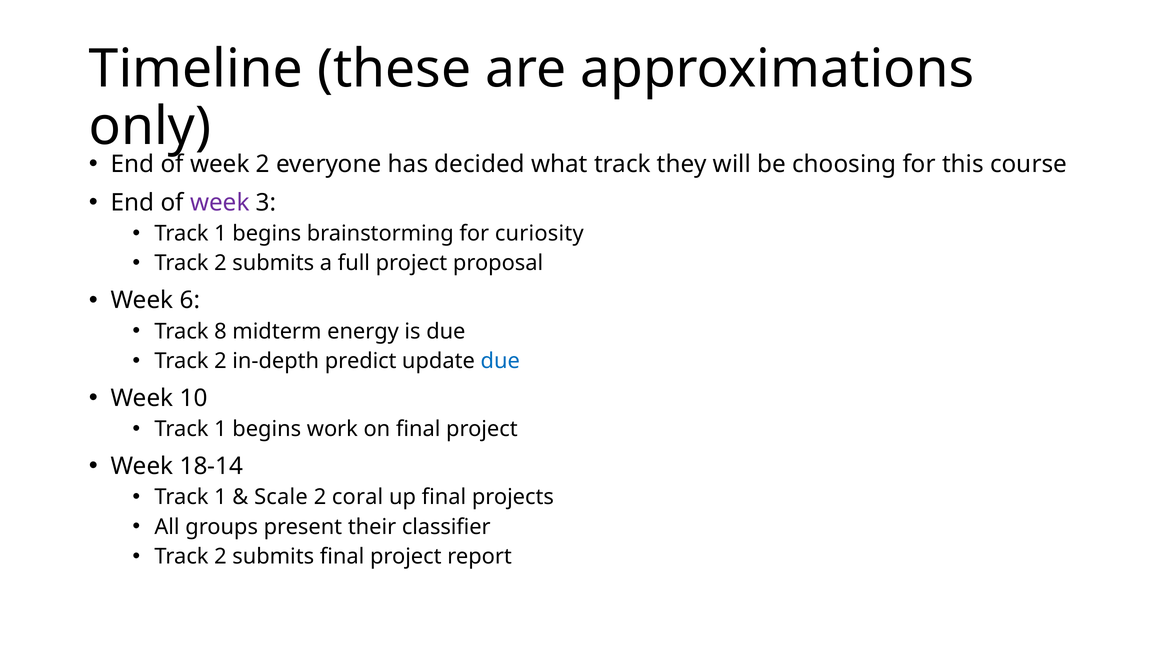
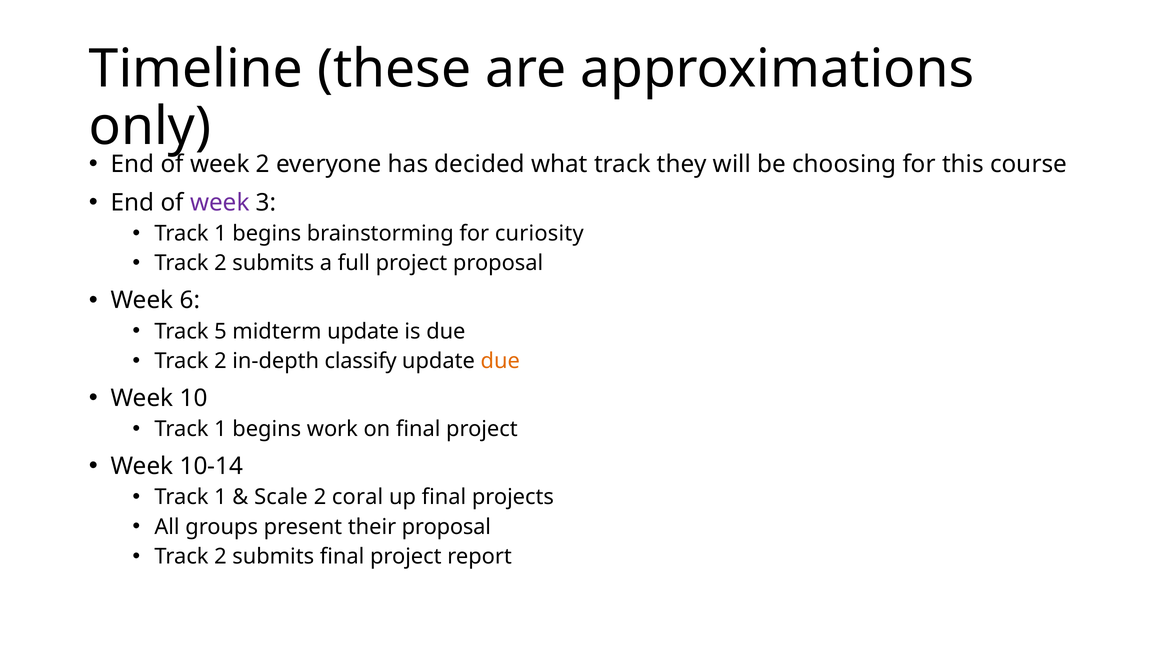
8: 8 -> 5 (220, 331)
midterm energy: energy -> update (363, 331)
predict: predict -> classify (361, 361)
due colour: blue -> orange (500, 361)
18-14: 18-14 -> 10-14 (211, 466)
their classifier: classifier -> proposal (446, 527)
